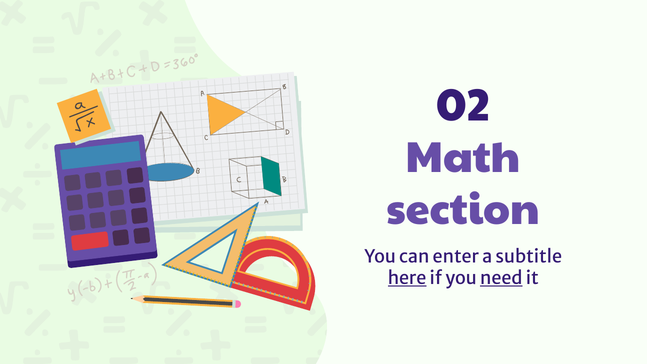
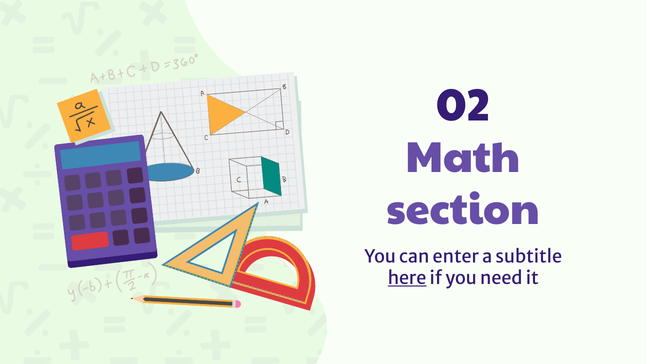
need underline: present -> none (501, 278)
